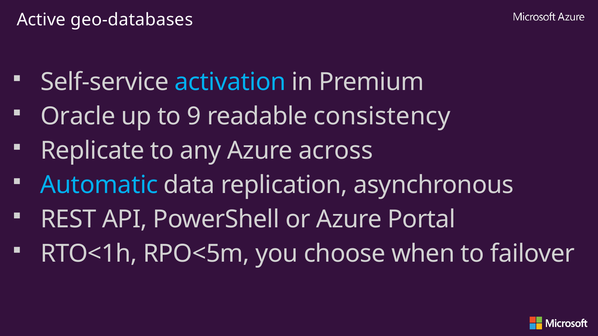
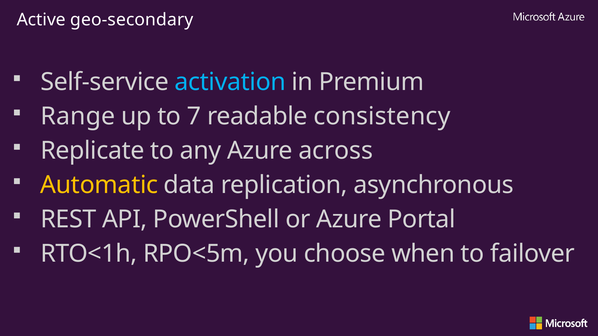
geo-databases: geo-databases -> geo-secondary (132, 20)
Oracle: Oracle -> Range (78, 116)
9: 9 -> 7 (194, 116)
Automatic colour: light blue -> yellow (99, 185)
